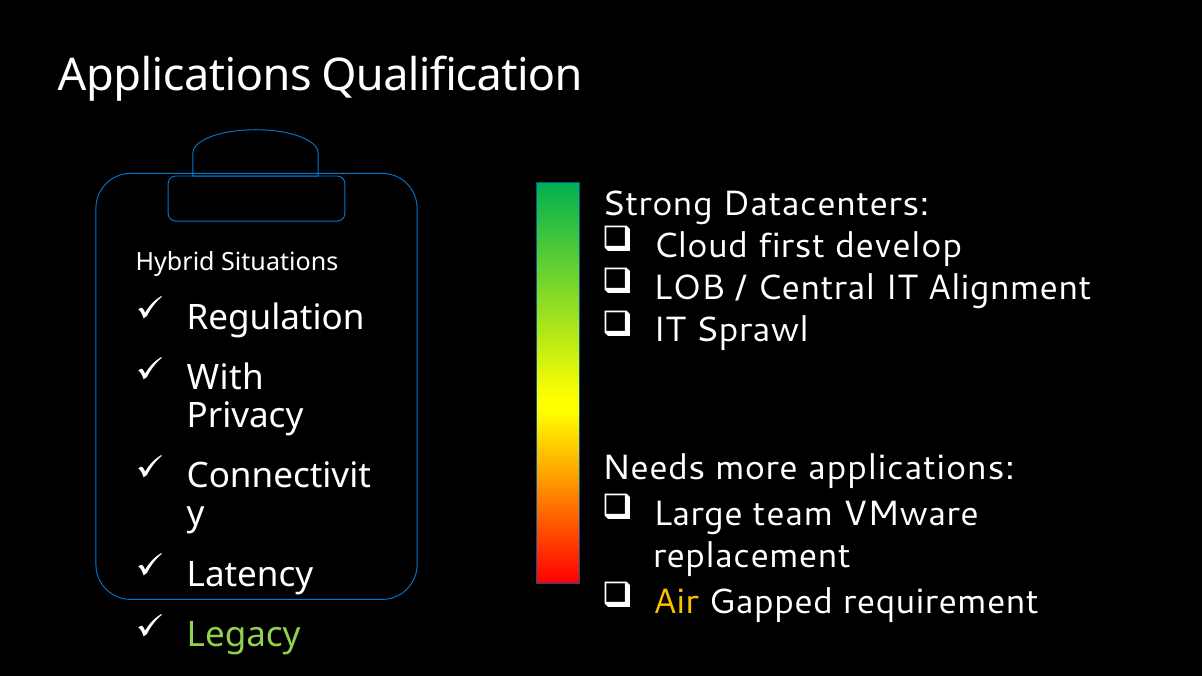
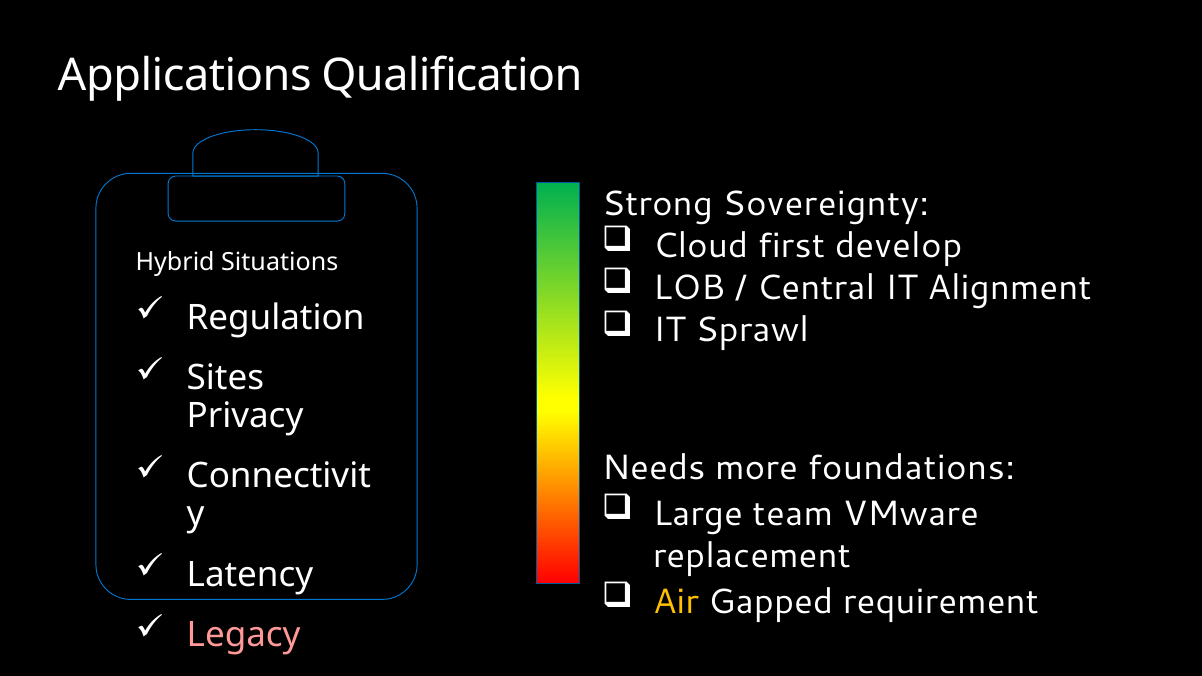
Datacenters: Datacenters -> Sovereignty (826, 204)
With: With -> Sites (225, 378)
more applications: applications -> foundations (911, 468)
Legacy colour: light green -> pink (244, 635)
